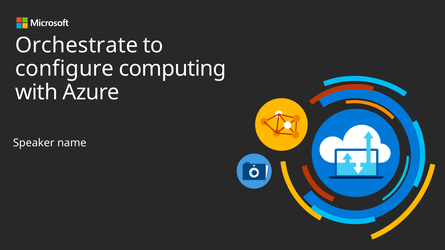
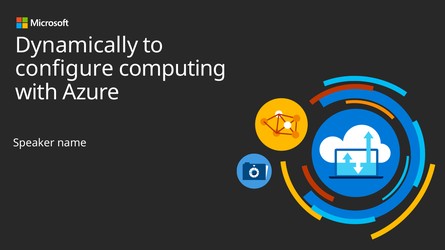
Orchestrate: Orchestrate -> Dynamically (77, 45)
